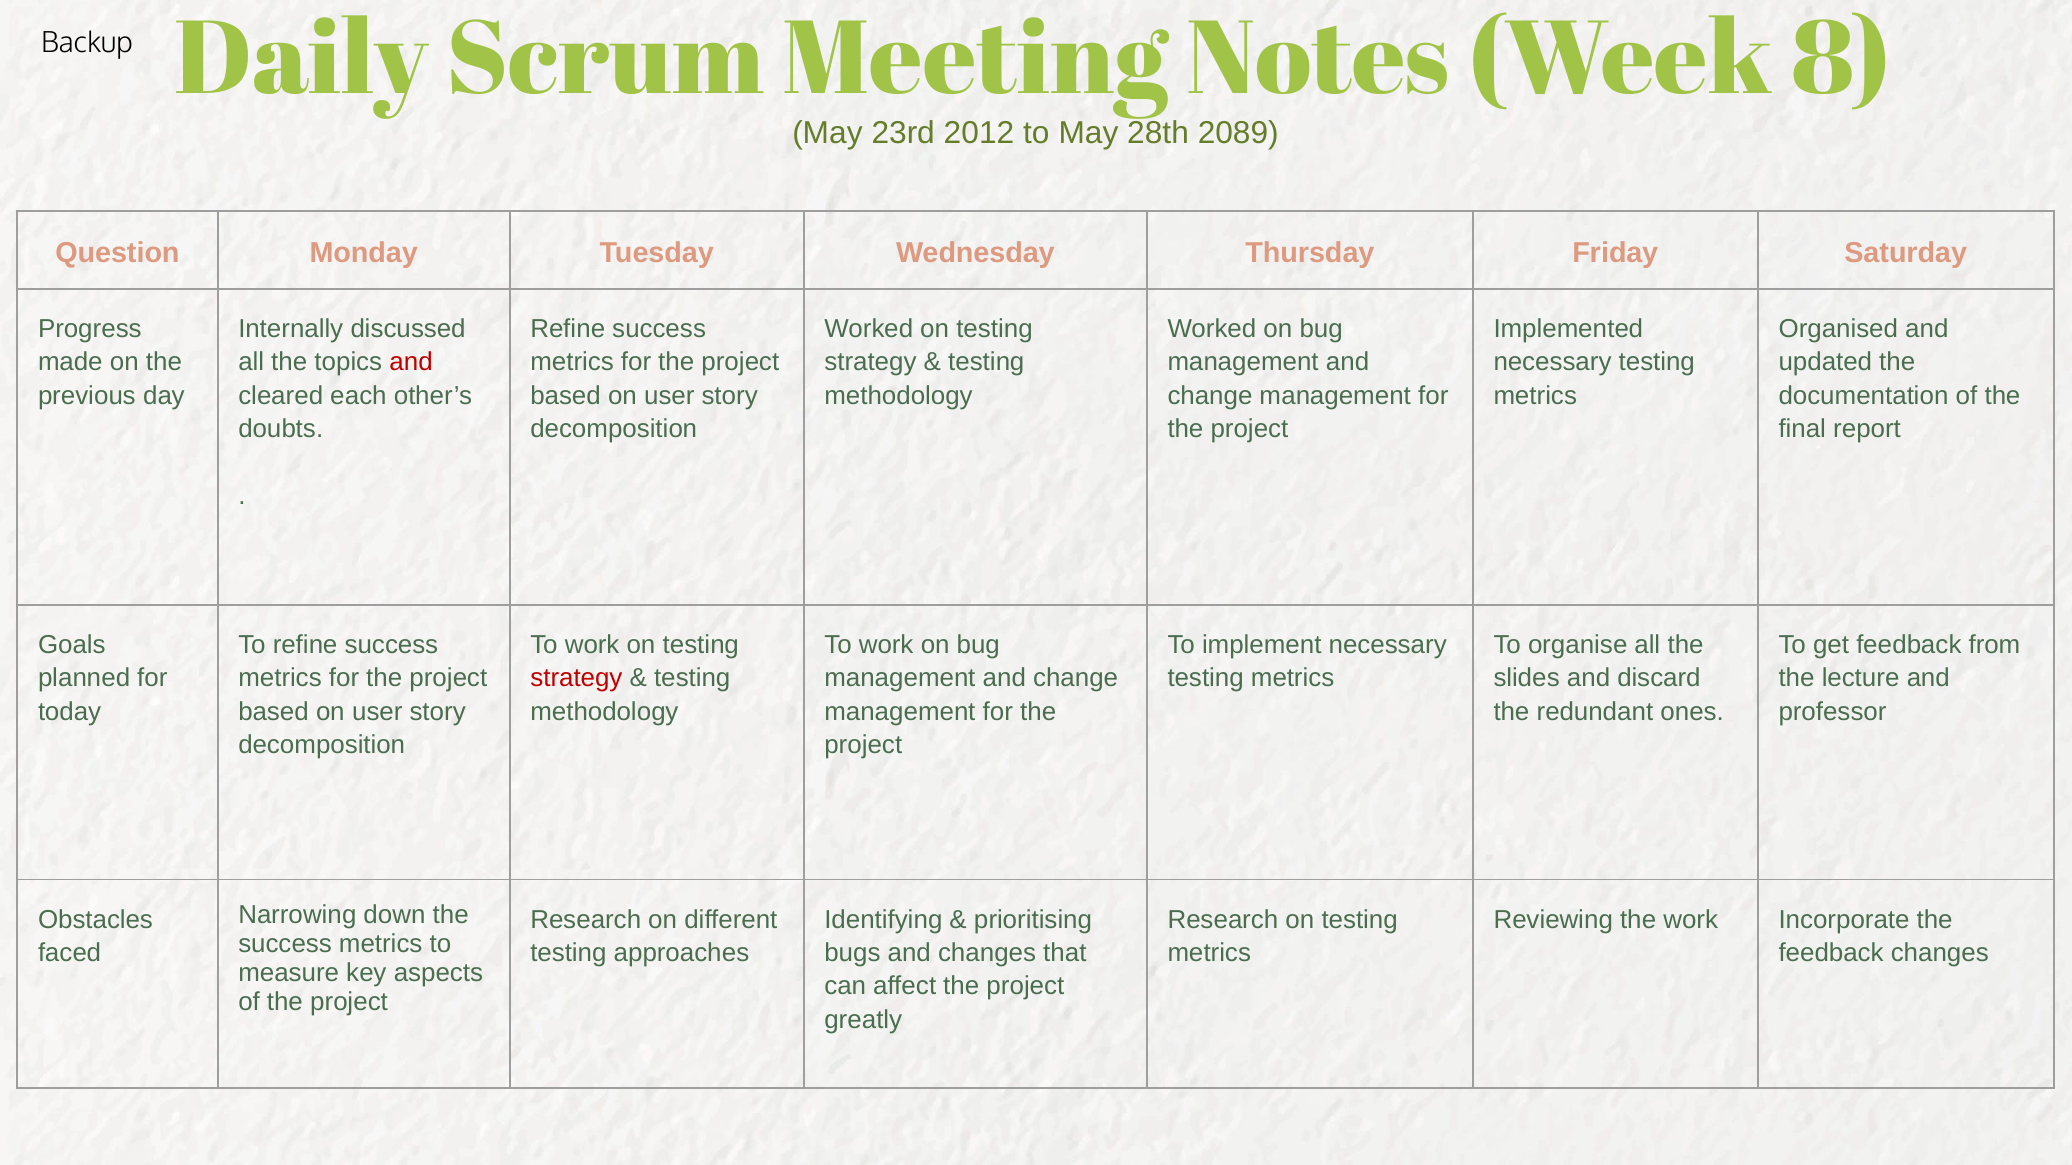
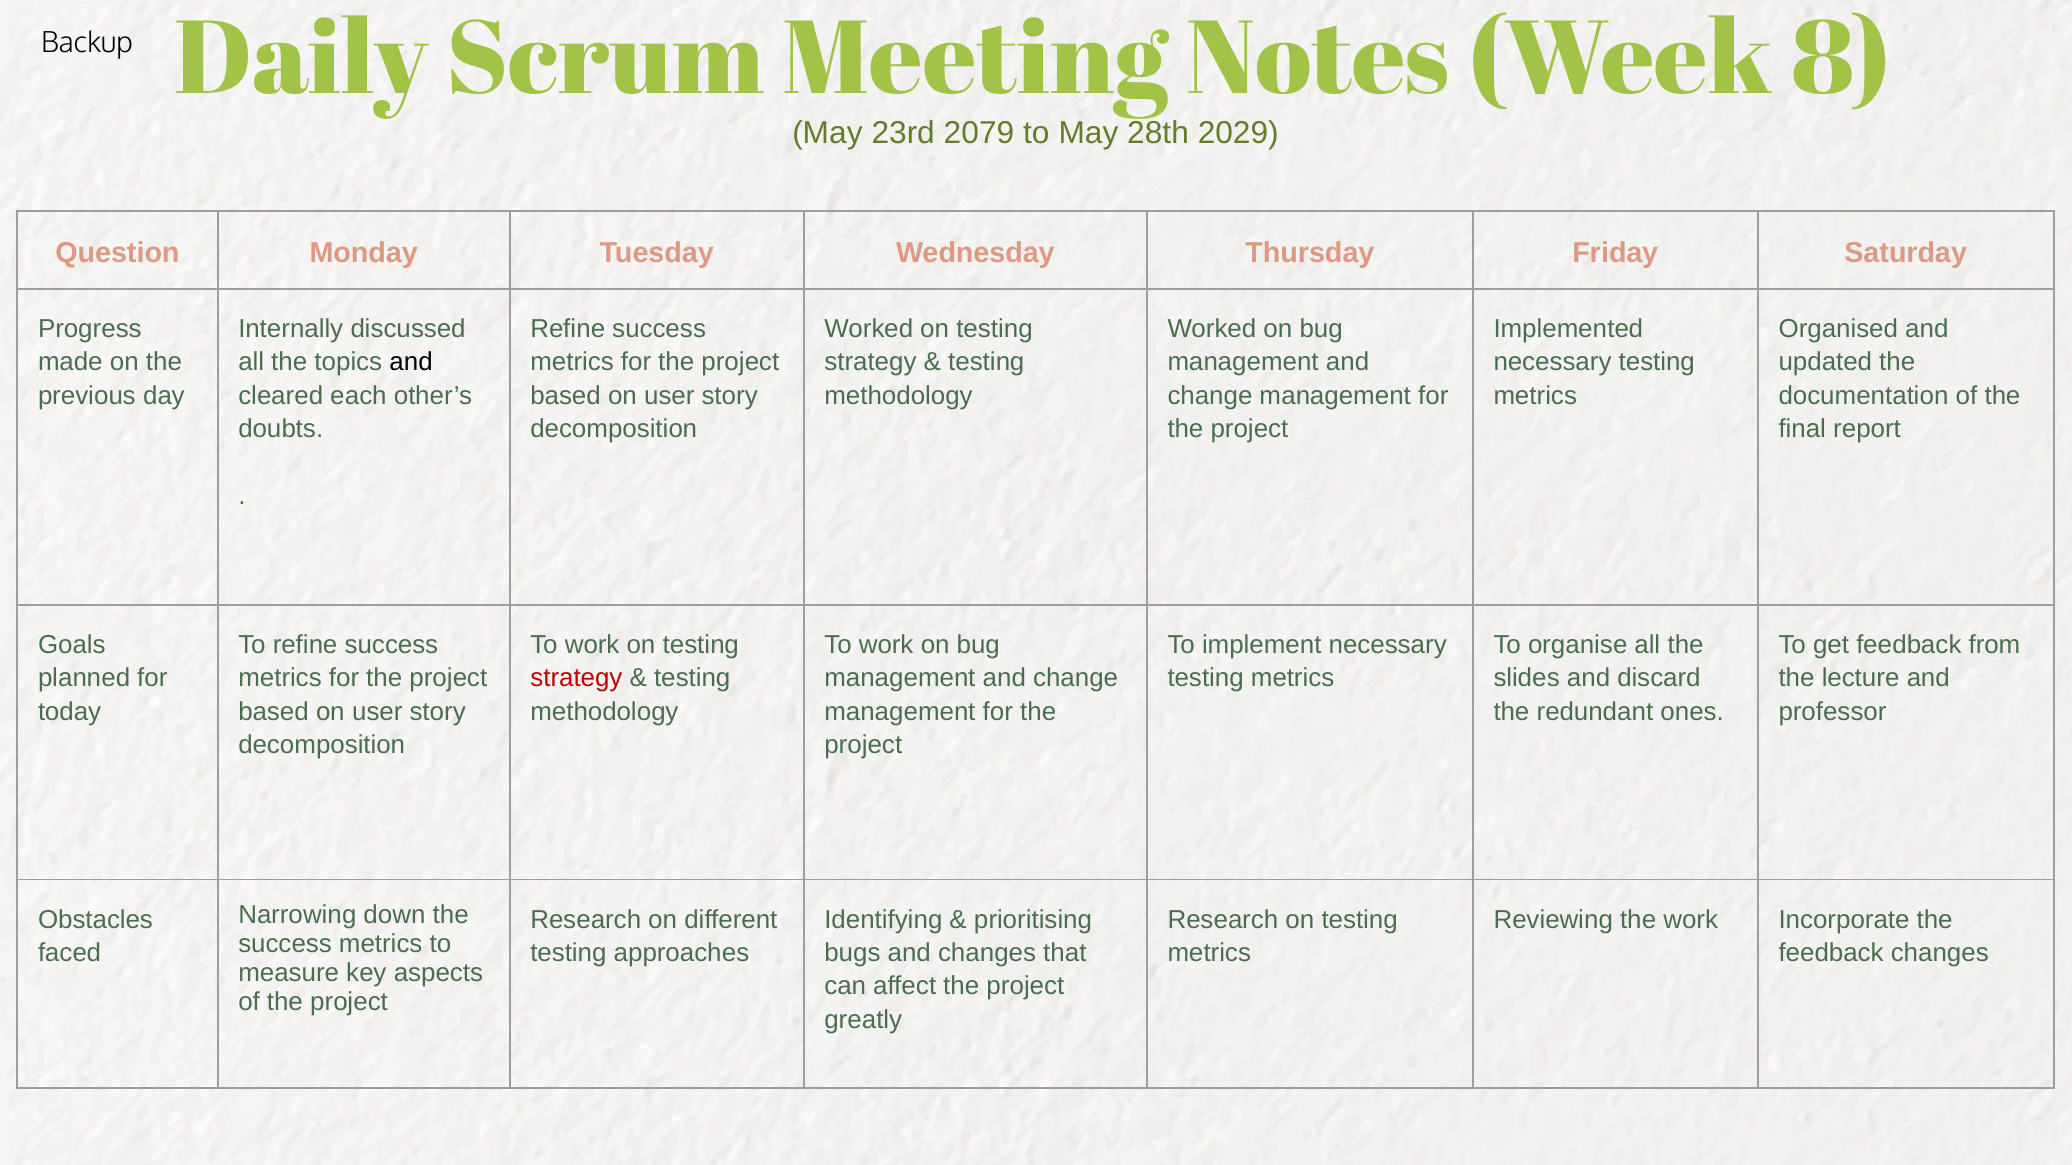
2012: 2012 -> 2079 (979, 133)
2089: 2089 -> 2029 (1238, 133)
and colour: red -> black (411, 363)
